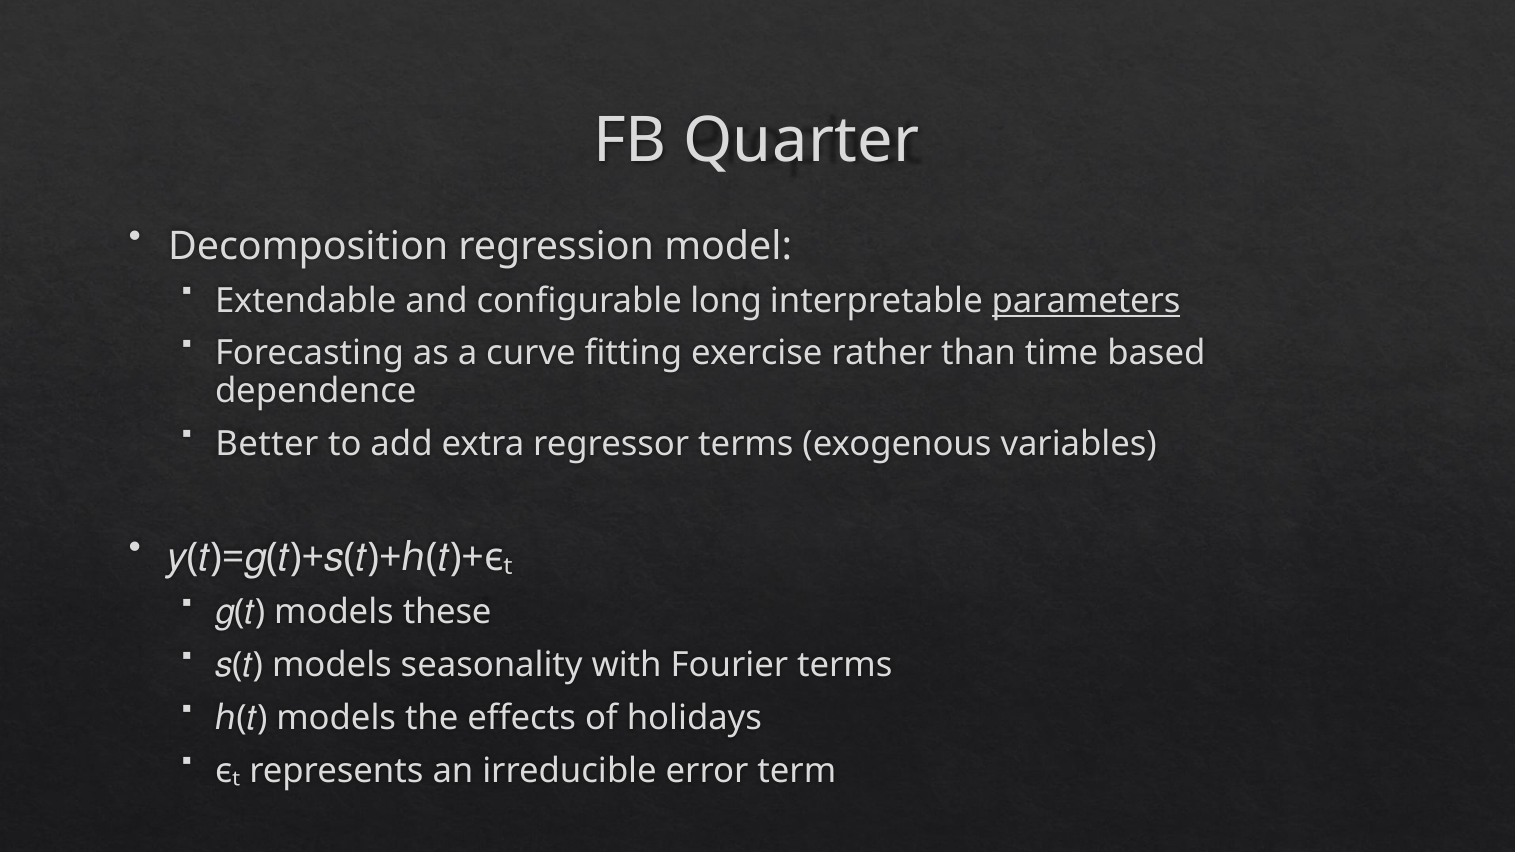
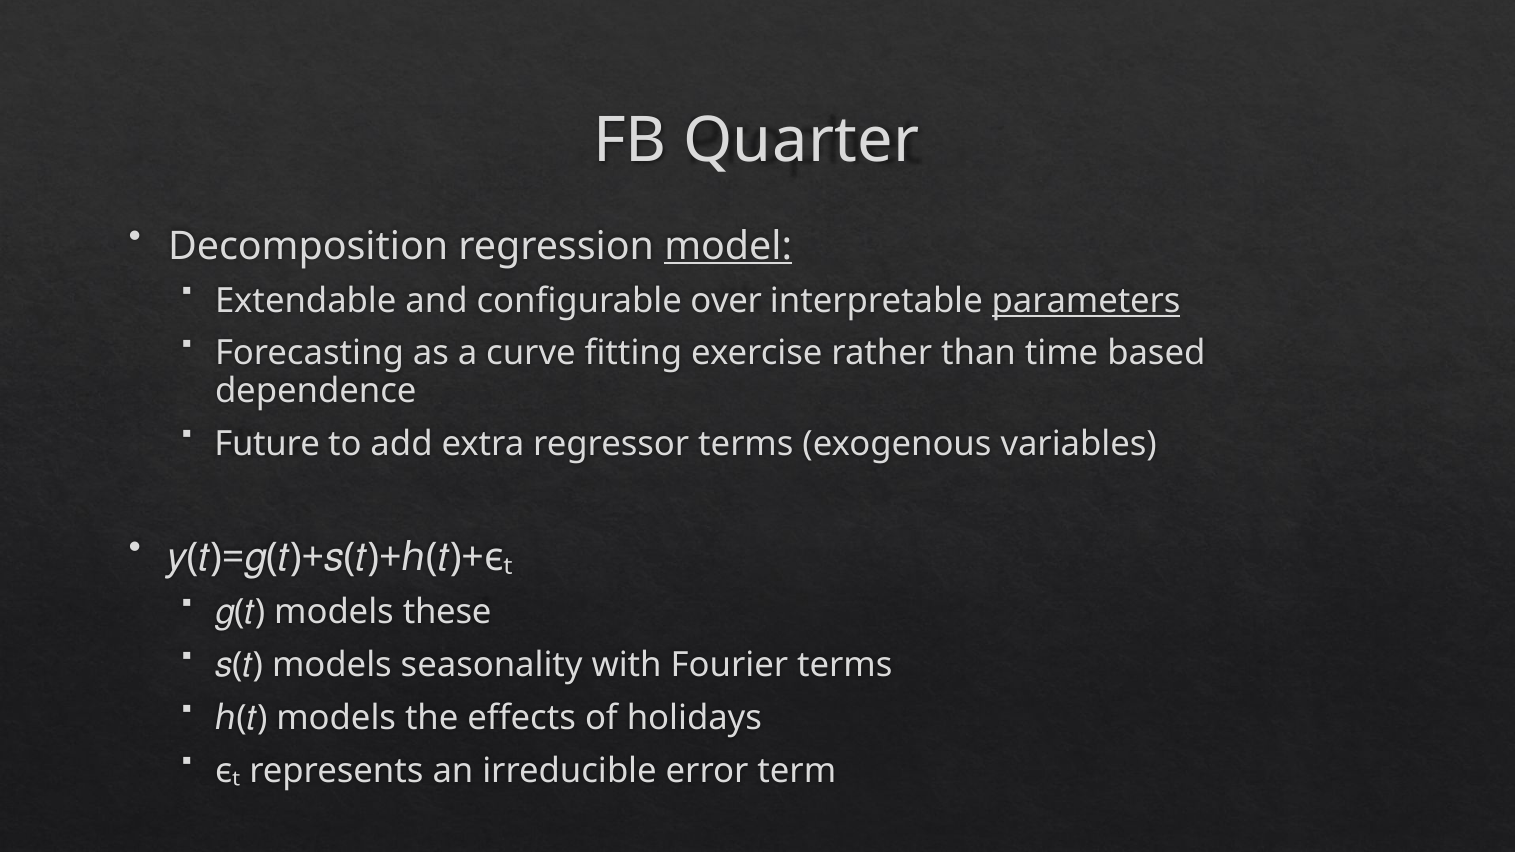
model underline: none -> present (728, 246)
long: long -> over (726, 301)
Better: Better -> Future (267, 444)
